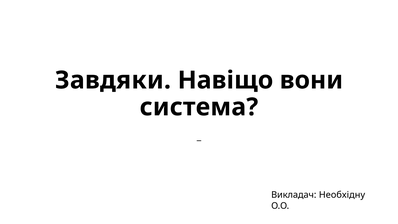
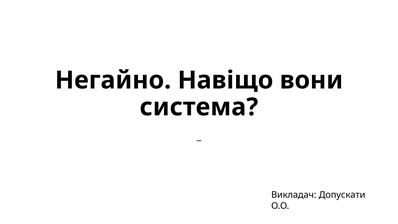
Завдяки: Завдяки -> Негайно (113, 80)
Необхідну: Необхідну -> Допускати (342, 195)
